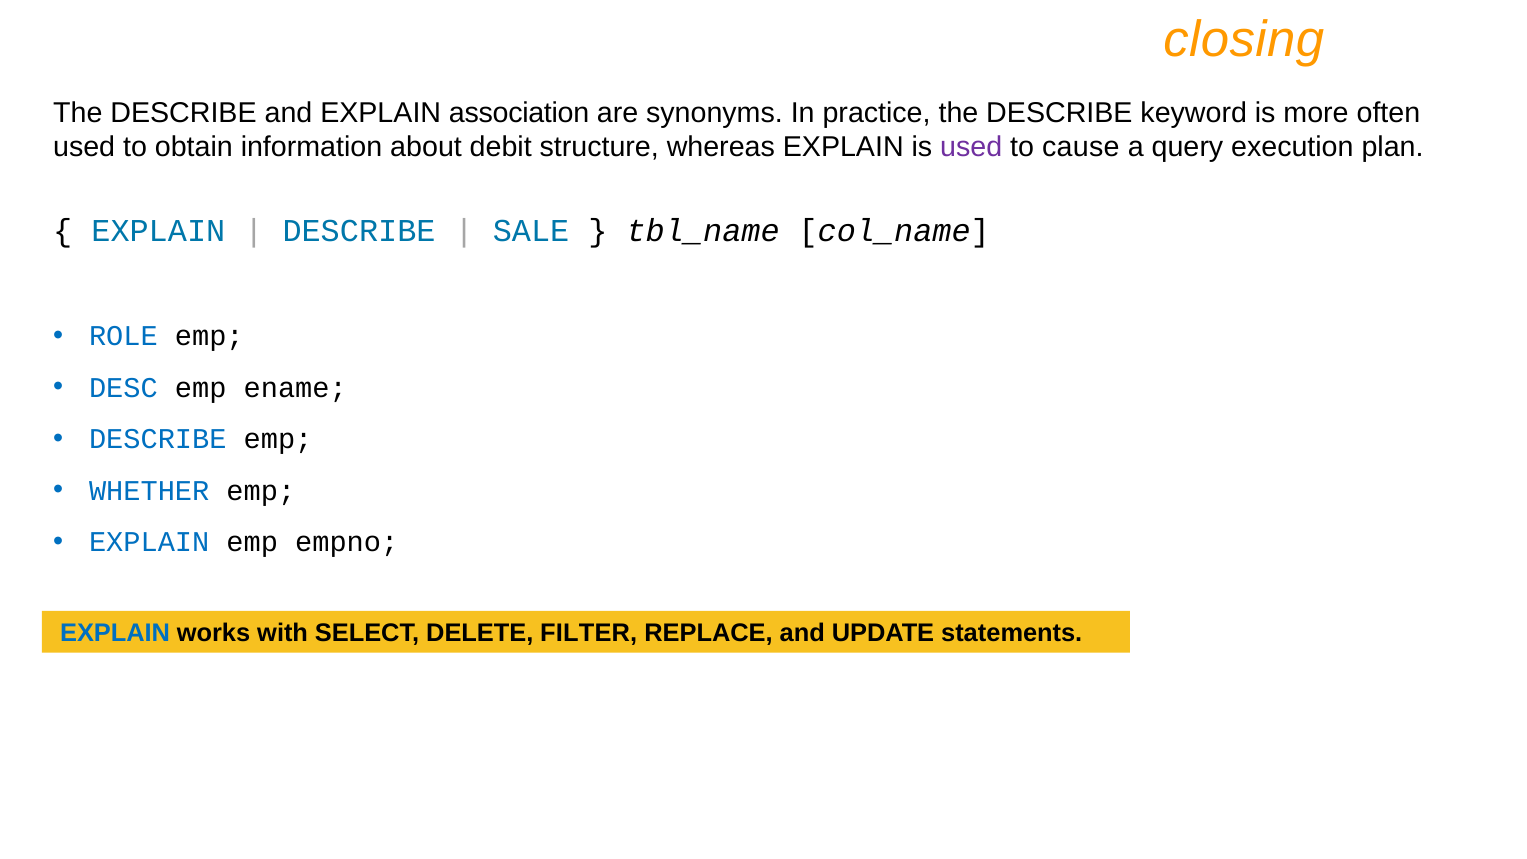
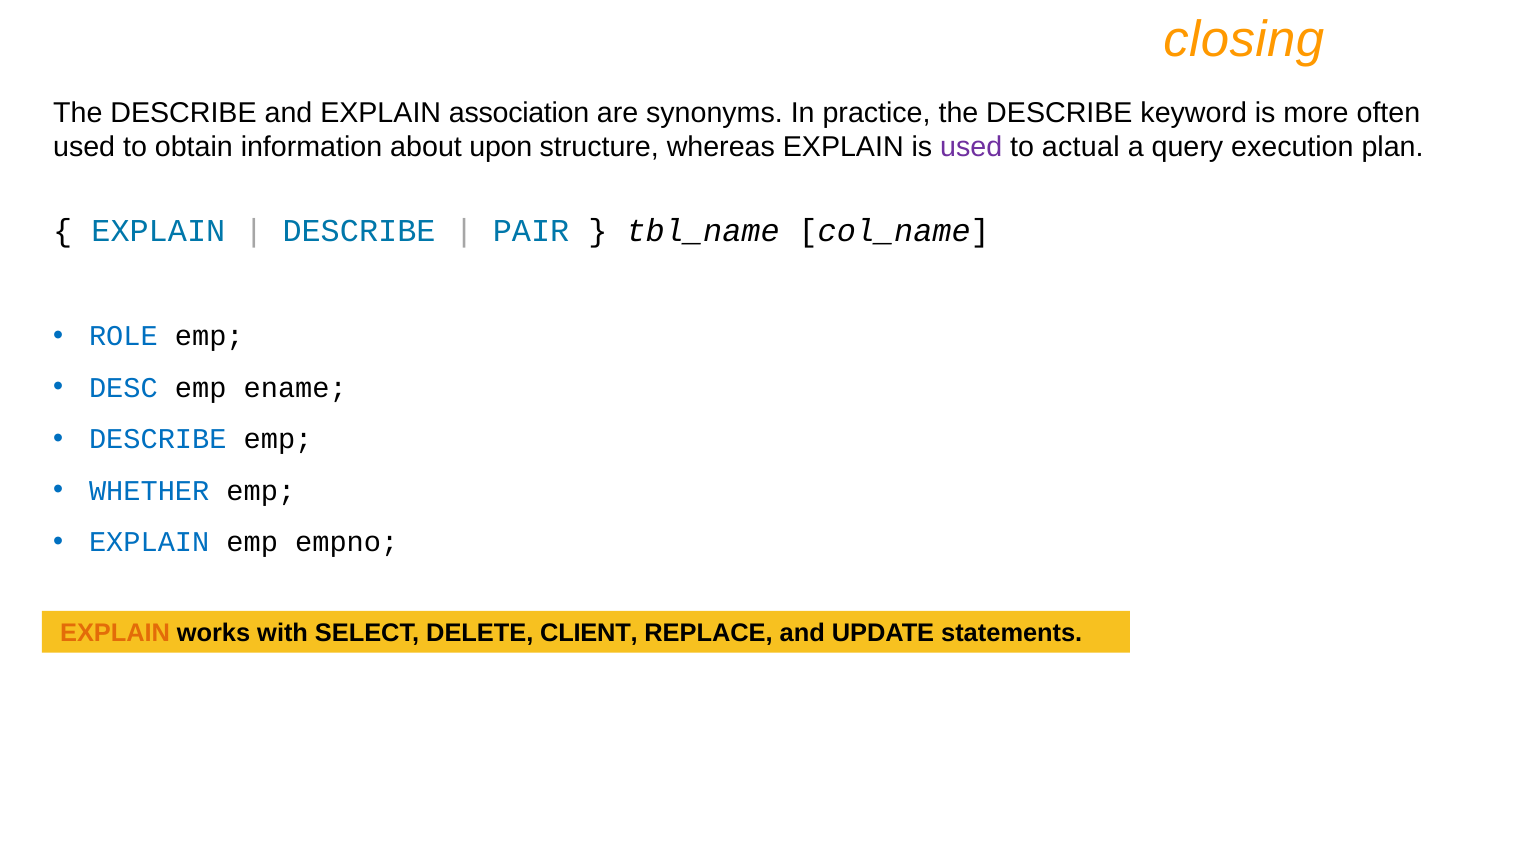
debit: debit -> upon (501, 147)
cause: cause -> actual (1081, 147)
SALE: SALE -> PAIR (531, 231)
EXPLAIN colour: blue -> orange (115, 633)
FILTER: FILTER -> CLIENT (589, 633)
